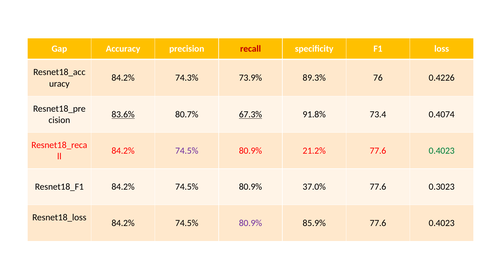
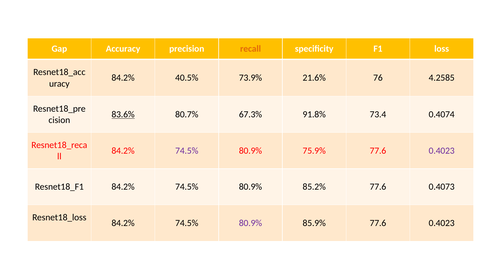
recall colour: red -> orange (251, 49)
74.3%: 74.3% -> 40.5% (187, 78)
89.3%: 89.3% -> 21.6% (314, 78)
0.4226: 0.4226 -> 4.2585 (442, 78)
67.3% underline: present -> none (250, 114)
21.2%: 21.2% -> 75.9% (314, 150)
0.4023 colour: green -> purple (442, 150)
37.0%: 37.0% -> 85.2% (314, 187)
0.3023: 0.3023 -> 0.4073 (442, 187)
